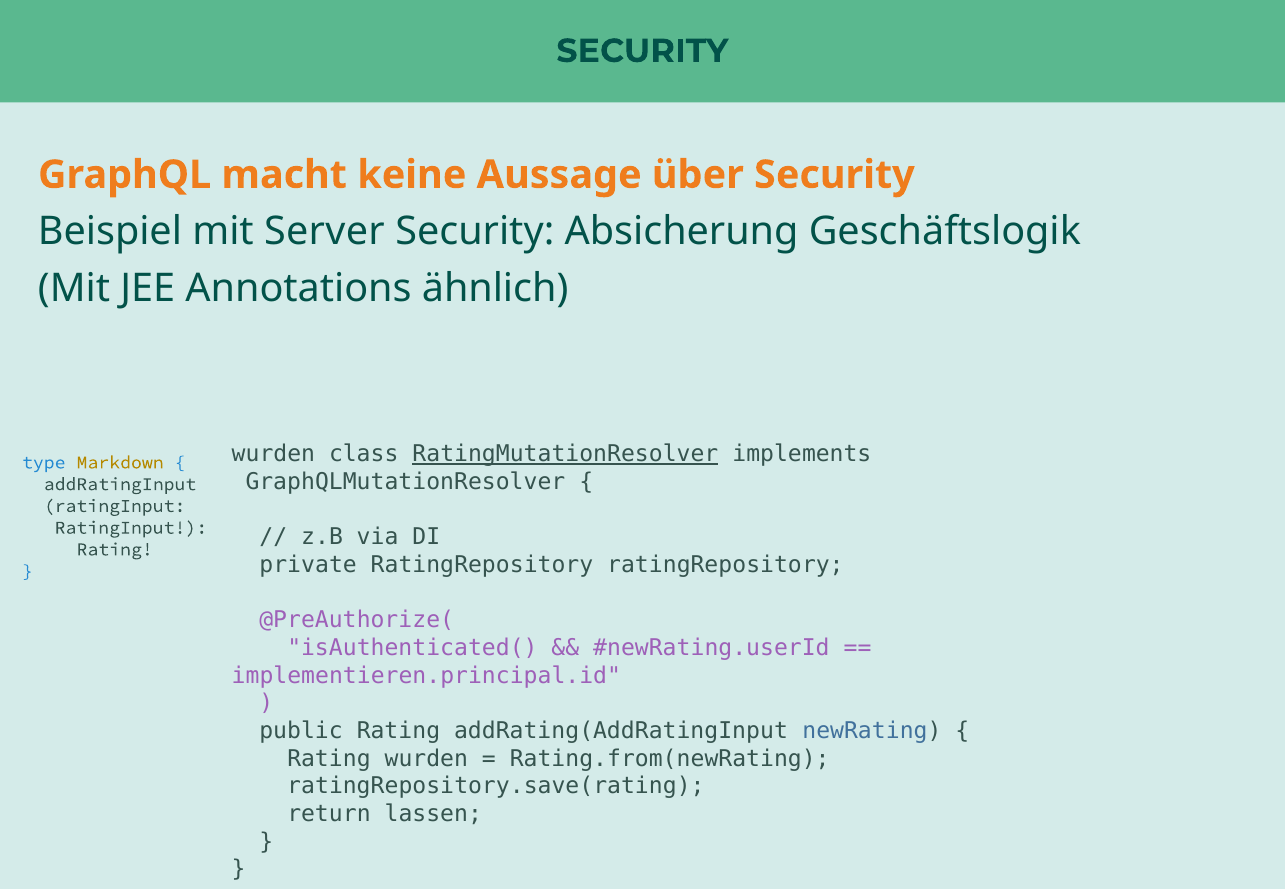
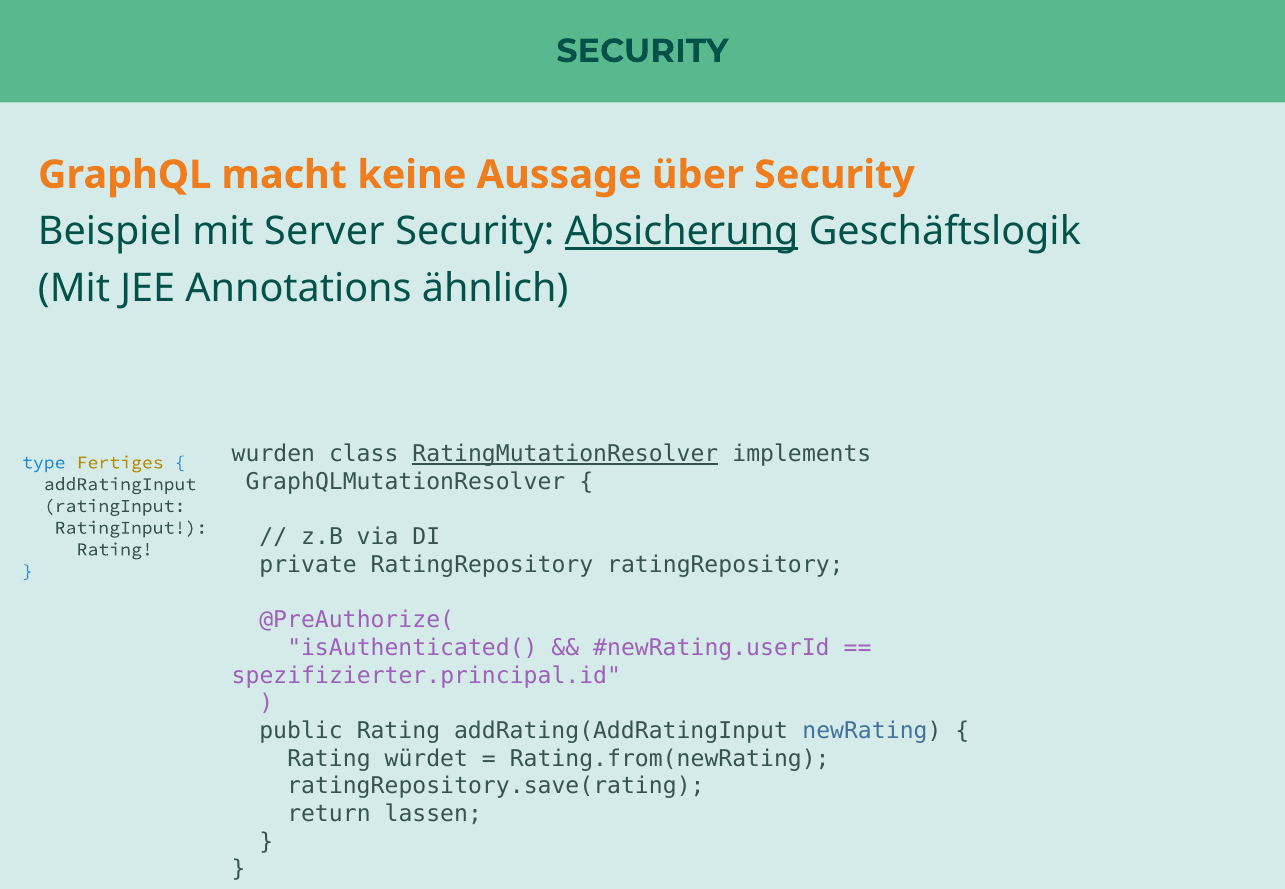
Absicherung underline: none -> present (682, 232)
Markdown: Markdown -> Fertiges (120, 463)
implementieren.principal.id: implementieren.principal.id -> spezifizierter.principal.id (426, 676)
Rating wurden: wurden -> würdet (426, 759)
